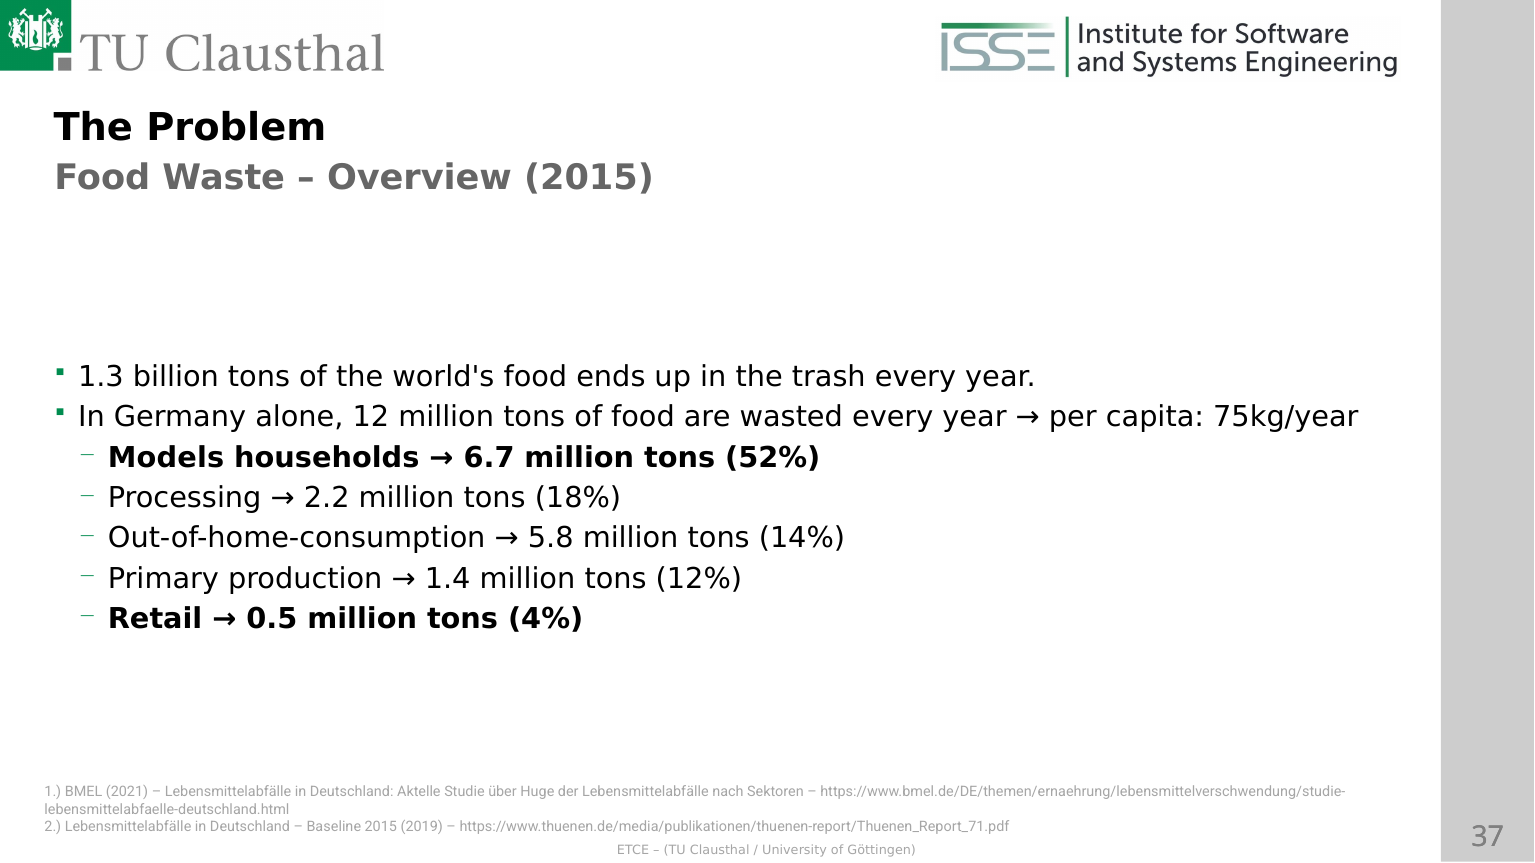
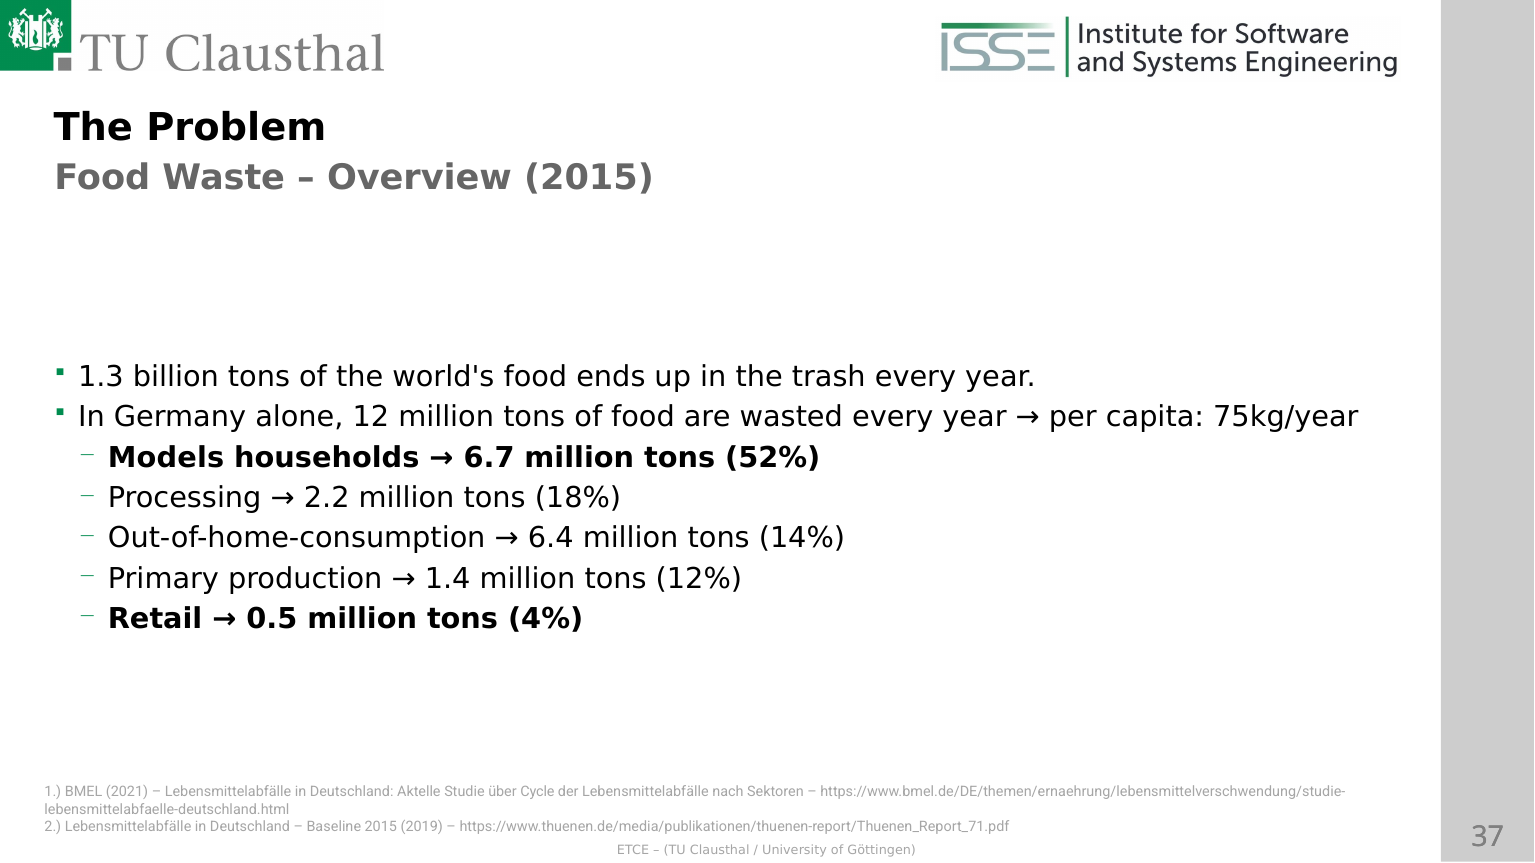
5.8: 5.8 -> 6.4 (551, 539)
Huge: Huge -> Cycle (537, 792)
